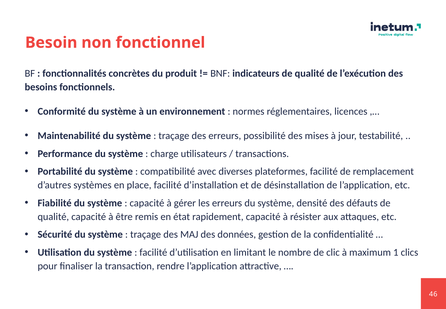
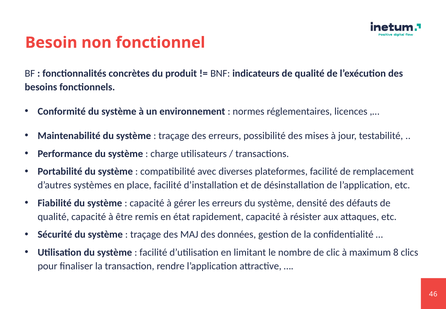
1: 1 -> 8 (396, 252)
